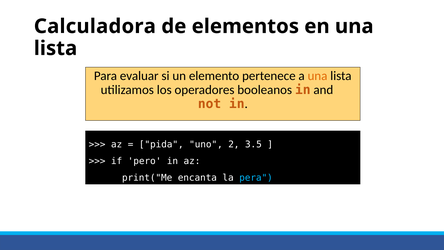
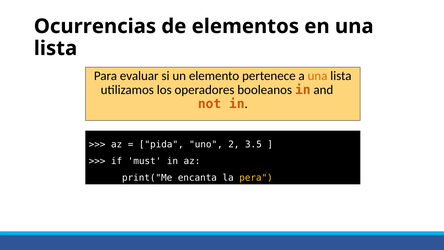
Calculadora: Calculadora -> Ocurrencias (95, 26)
pero: pero -> must (145, 161)
pera colour: light blue -> yellow (256, 178)
